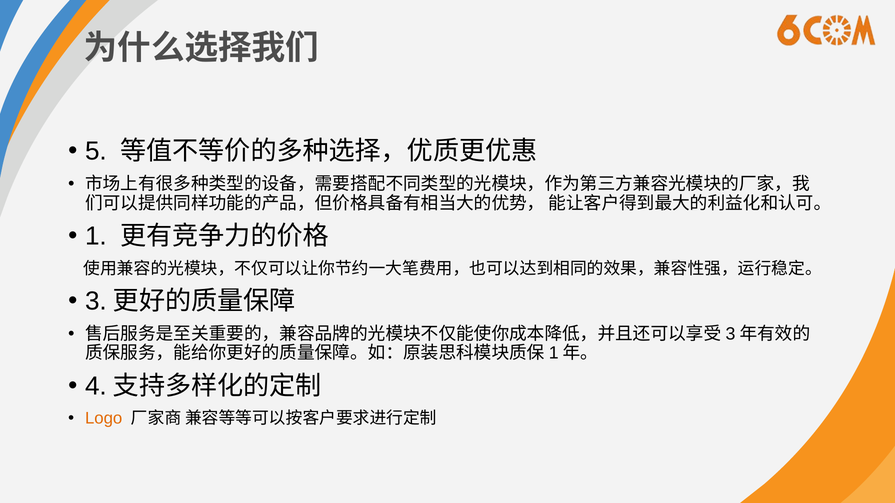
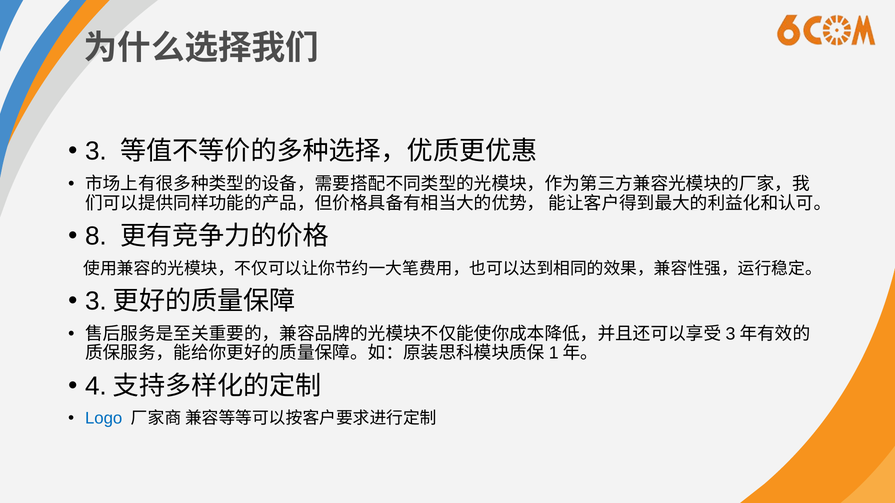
5: 5 -> 3 (96, 151)
1: 1 -> 8 (96, 236)
Logo colour: orange -> blue (104, 419)
